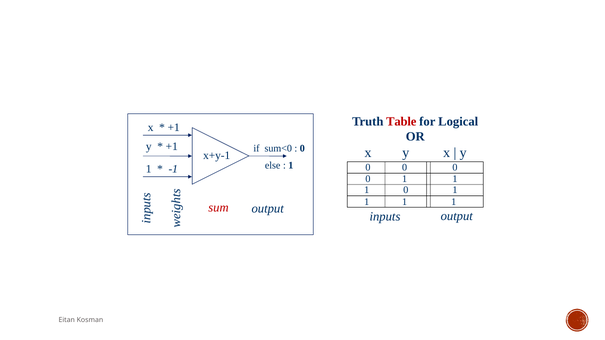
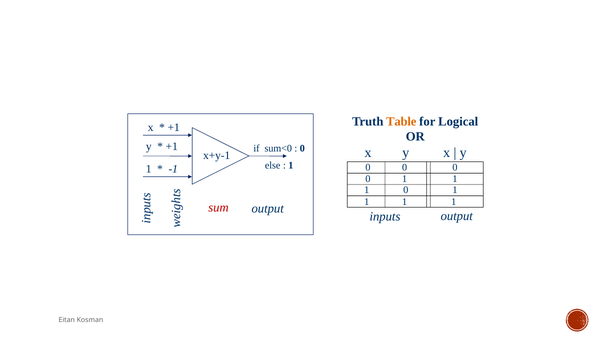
Table colour: red -> orange (401, 122)
